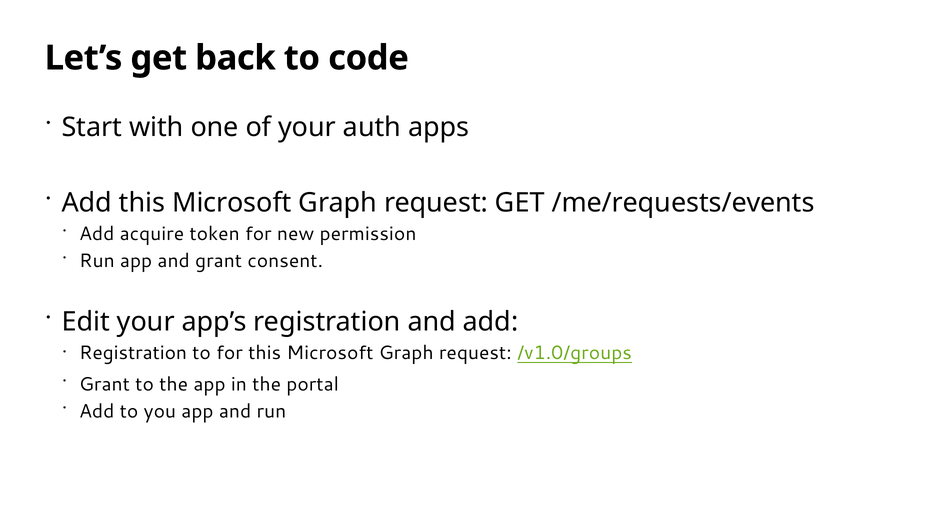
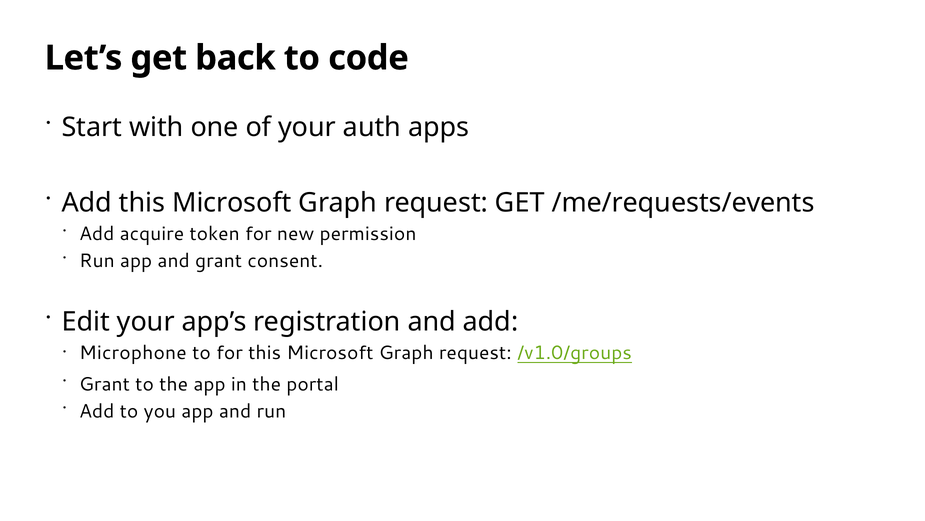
Registration: Registration -> Microphone (133, 352)
